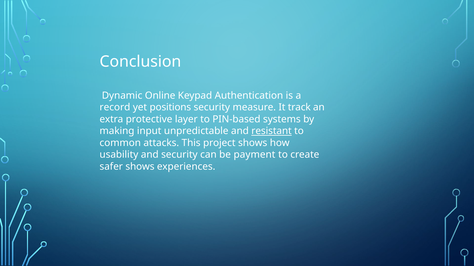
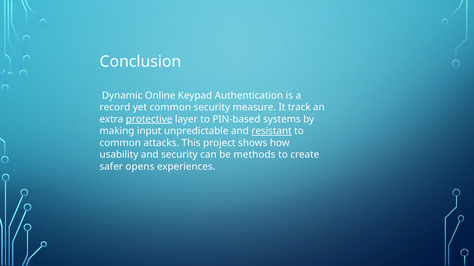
yet positions: positions -> common (170, 108)
protective underline: none -> present (149, 119)
payment: payment -> methods (255, 155)
safer shows: shows -> opens (140, 167)
